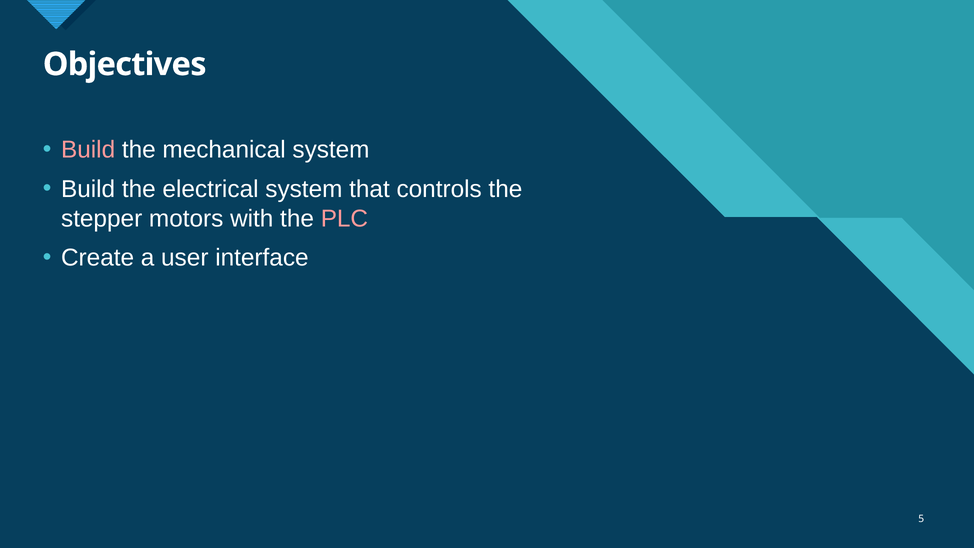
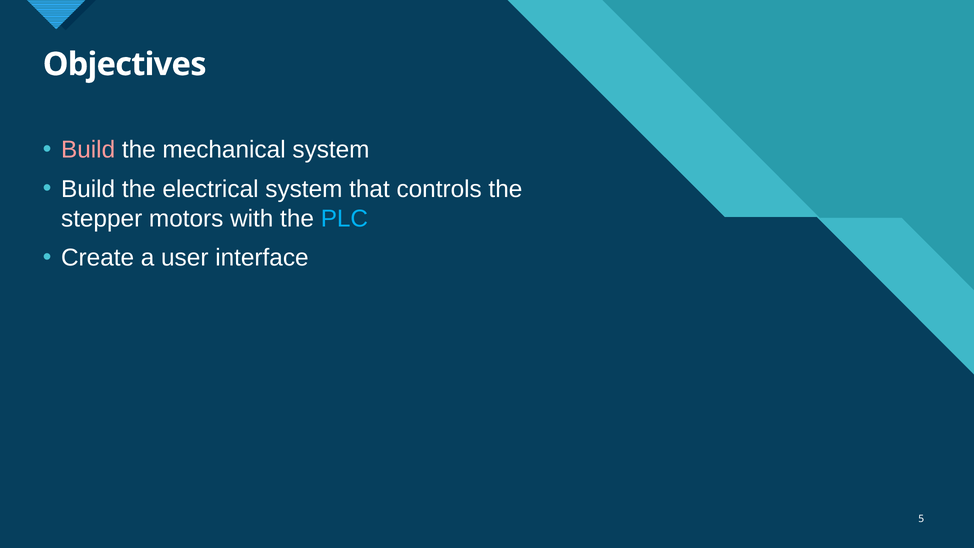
PLC colour: pink -> light blue (344, 218)
